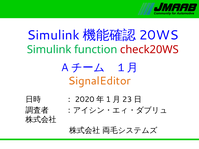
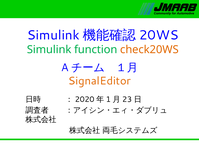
check20WS colour: red -> orange (149, 50)
